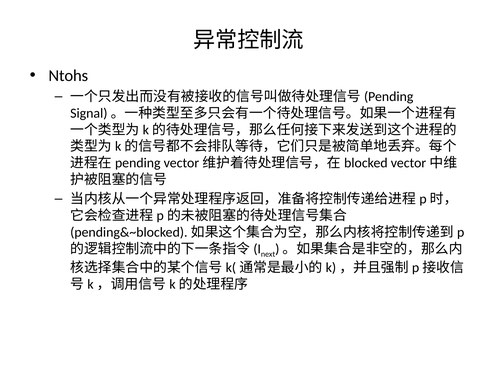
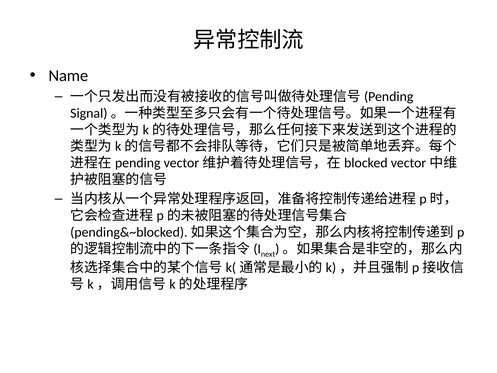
Ntohs: Ntohs -> Name (68, 76)
